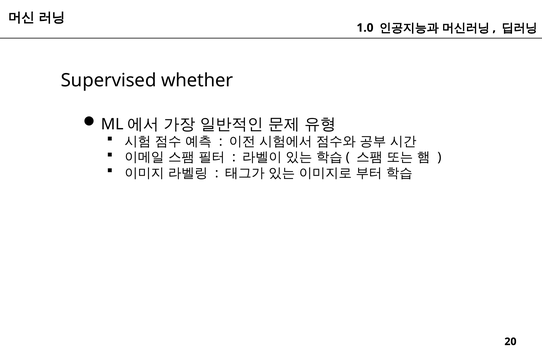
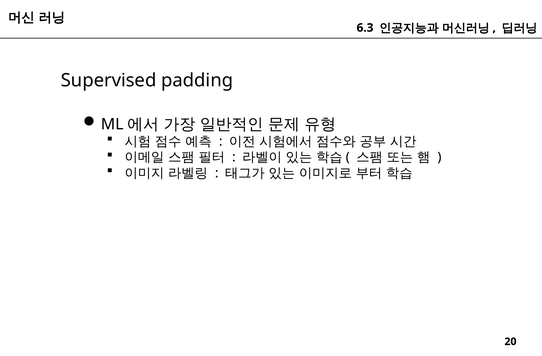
1.0: 1.0 -> 6.3 (365, 28)
whether: whether -> padding (197, 80)
